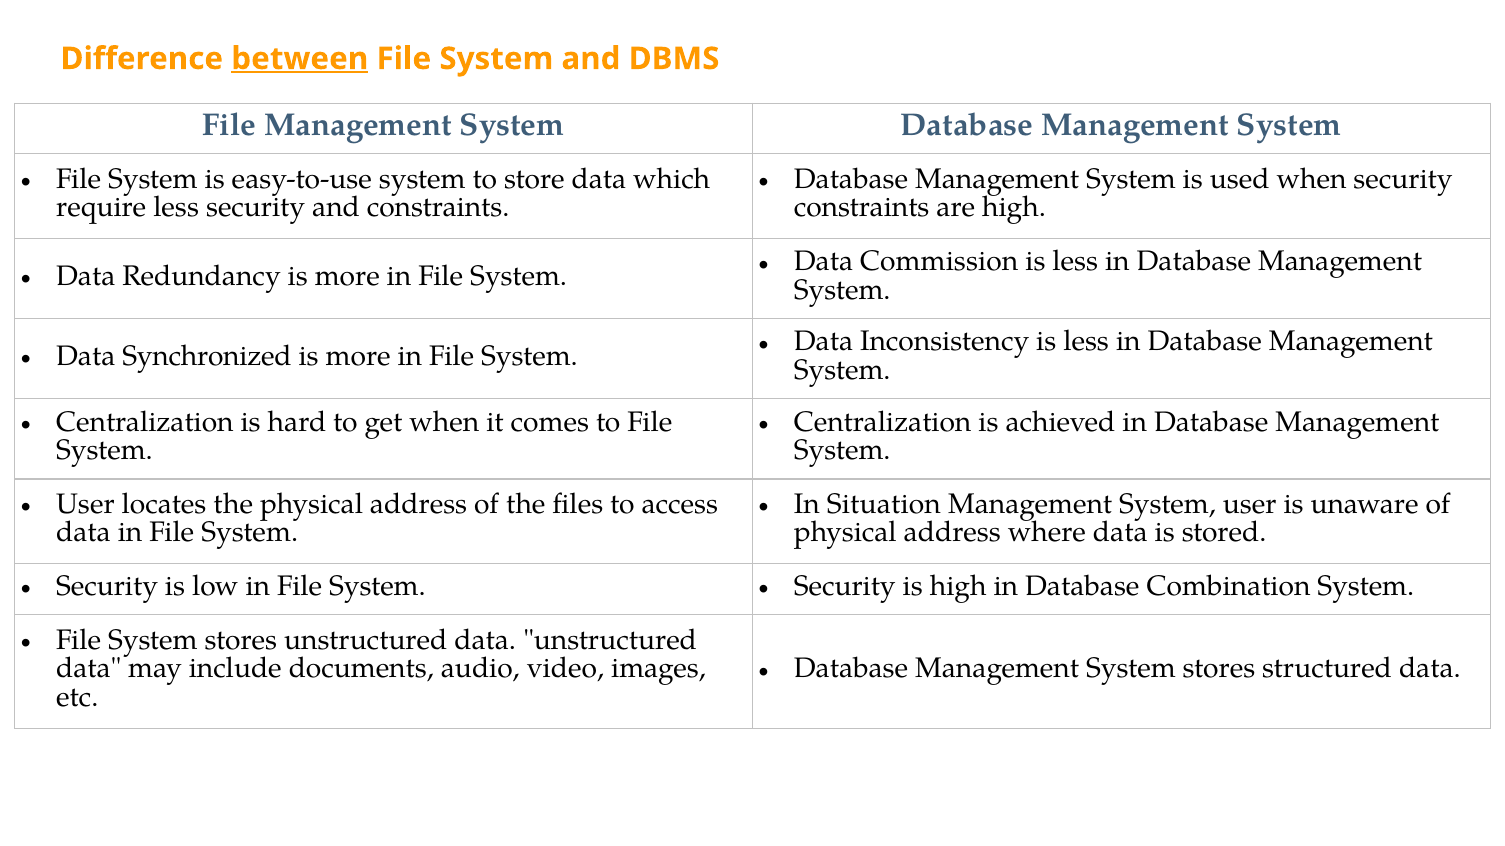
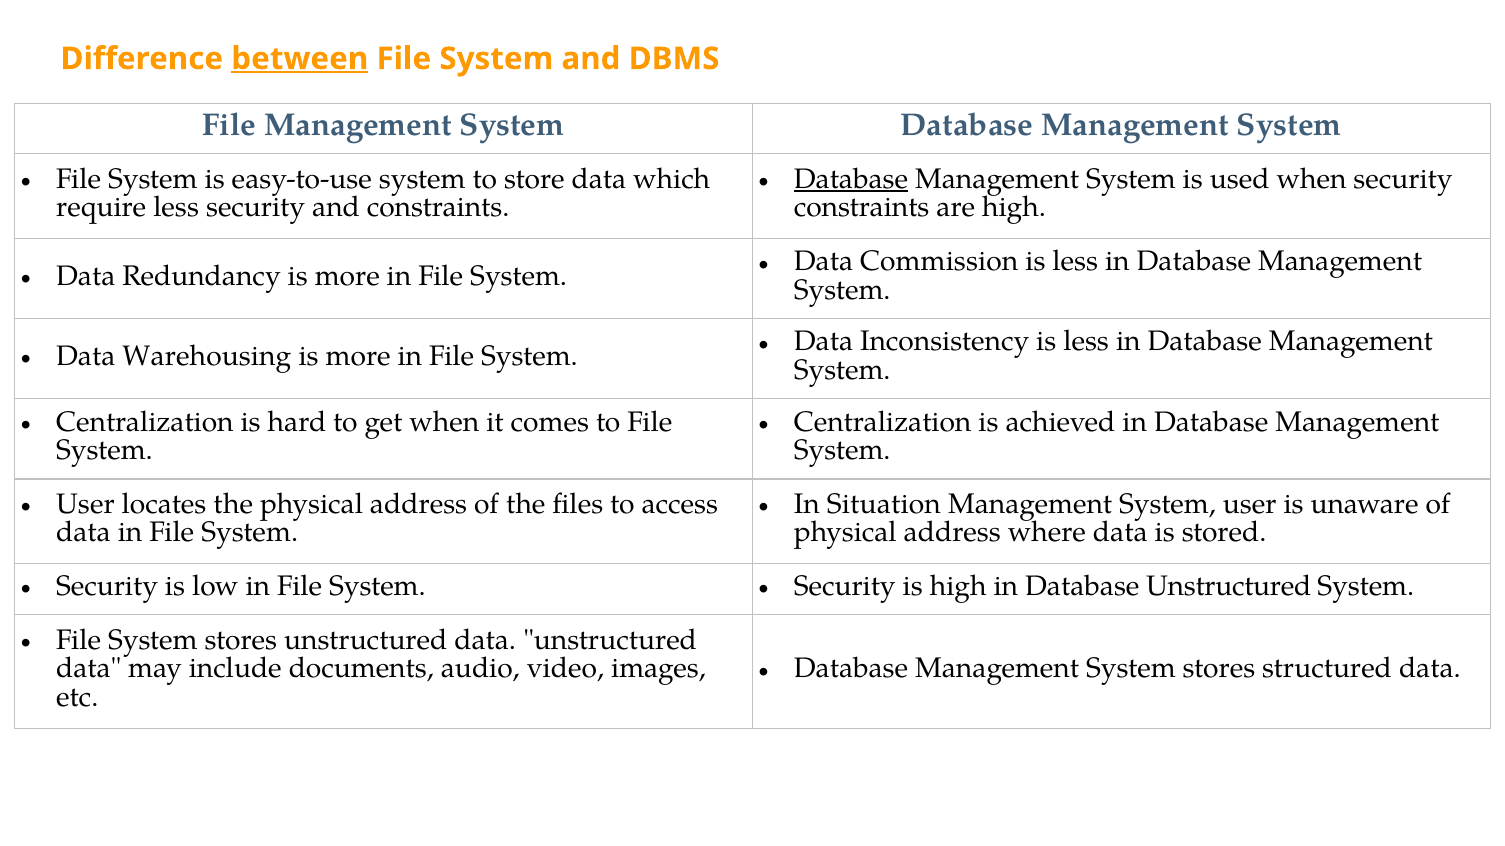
Database underline: none -> present (851, 179)
Synchronized: Synchronized -> Warehousing (207, 356)
Database Combination: Combination -> Unstructured (1229, 587)
